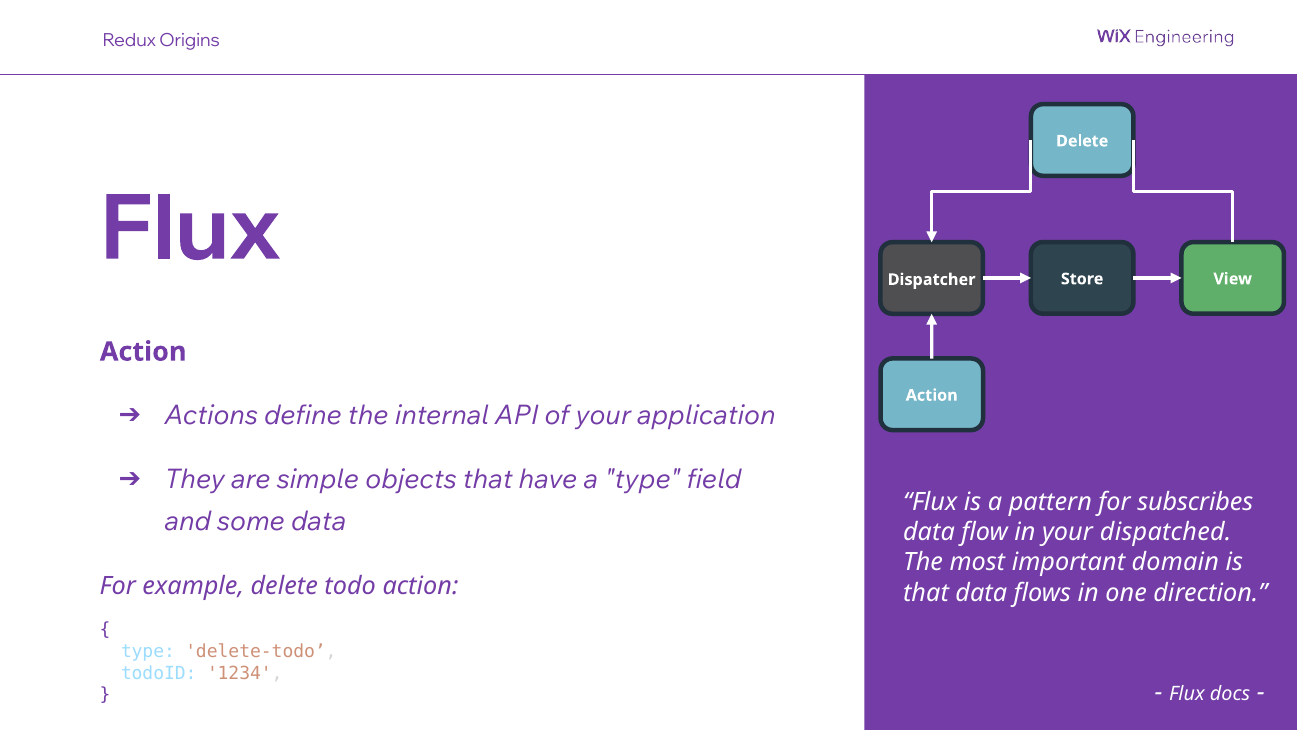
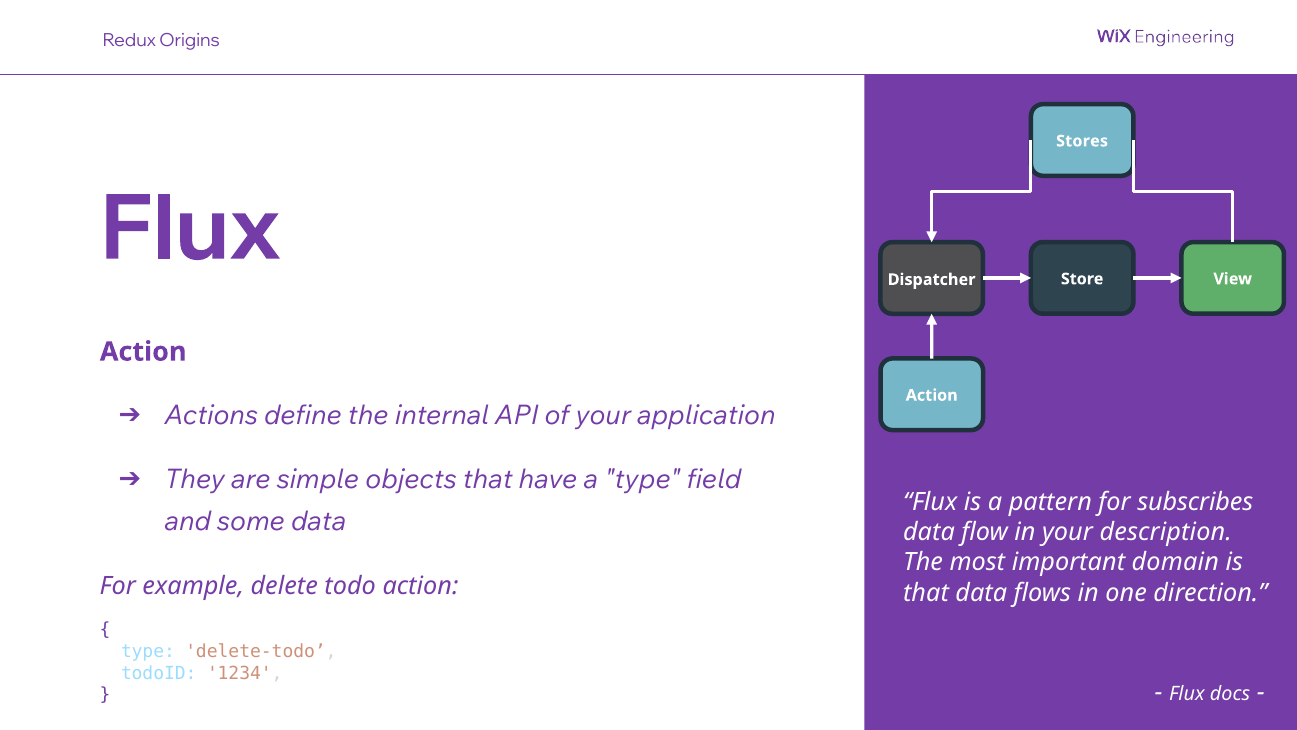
Delete: Delete -> Stores (1082, 141)
dispatched: dispatched -> description (1166, 532)
